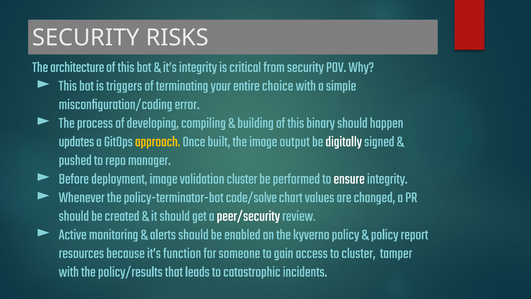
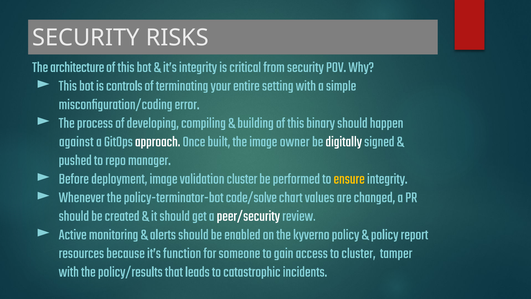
triggers: triggers -> controls (124, 85)
choice: choice -> setting (278, 85)
updates: updates -> against (76, 141)
approach colour: yellow -> white (158, 141)
output: output -> owner (295, 141)
ensure colour: white -> yellow (349, 178)
